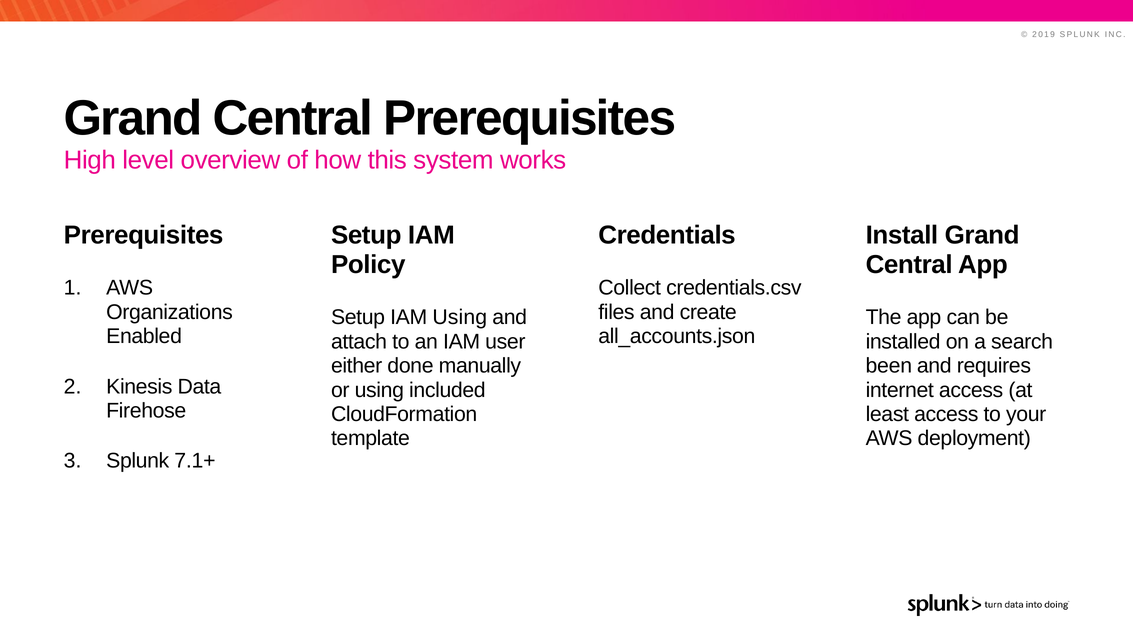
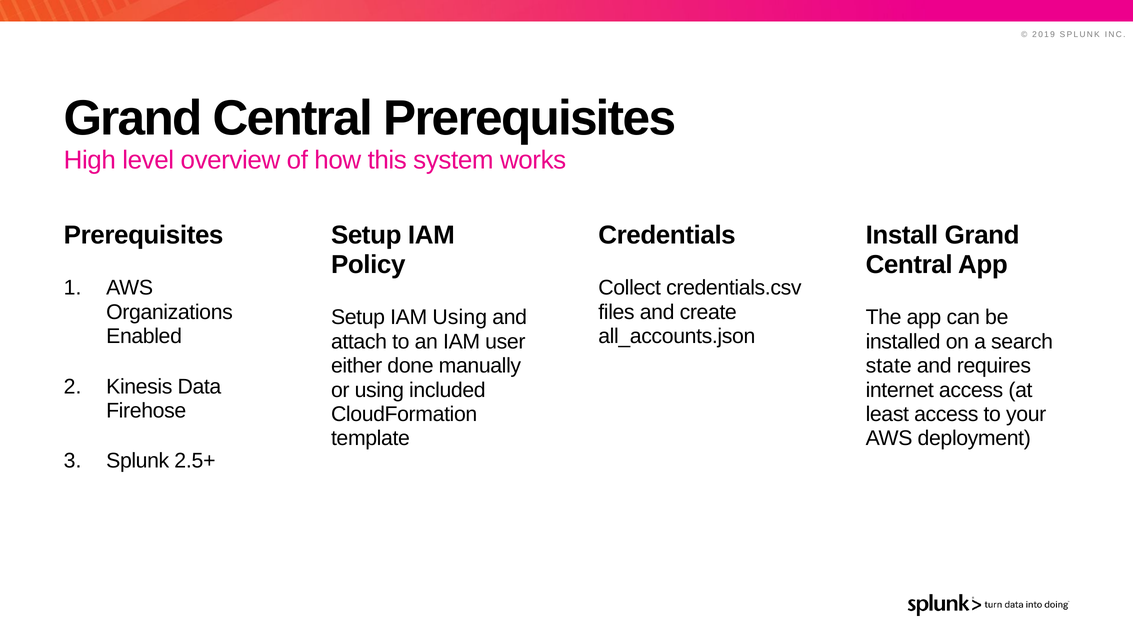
been: been -> state (889, 366)
7.1+: 7.1+ -> 2.5+ (195, 461)
